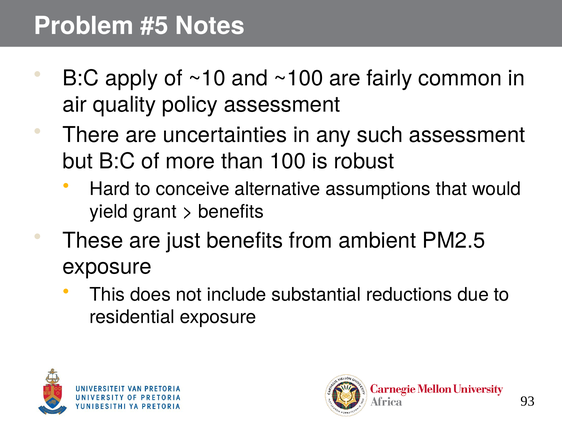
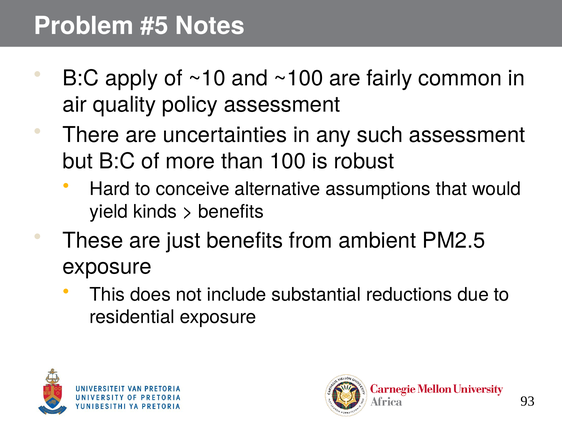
grant: grant -> kinds (155, 212)
